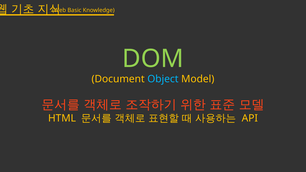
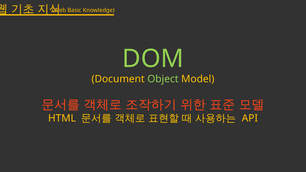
Object colour: light blue -> light green (163, 79)
